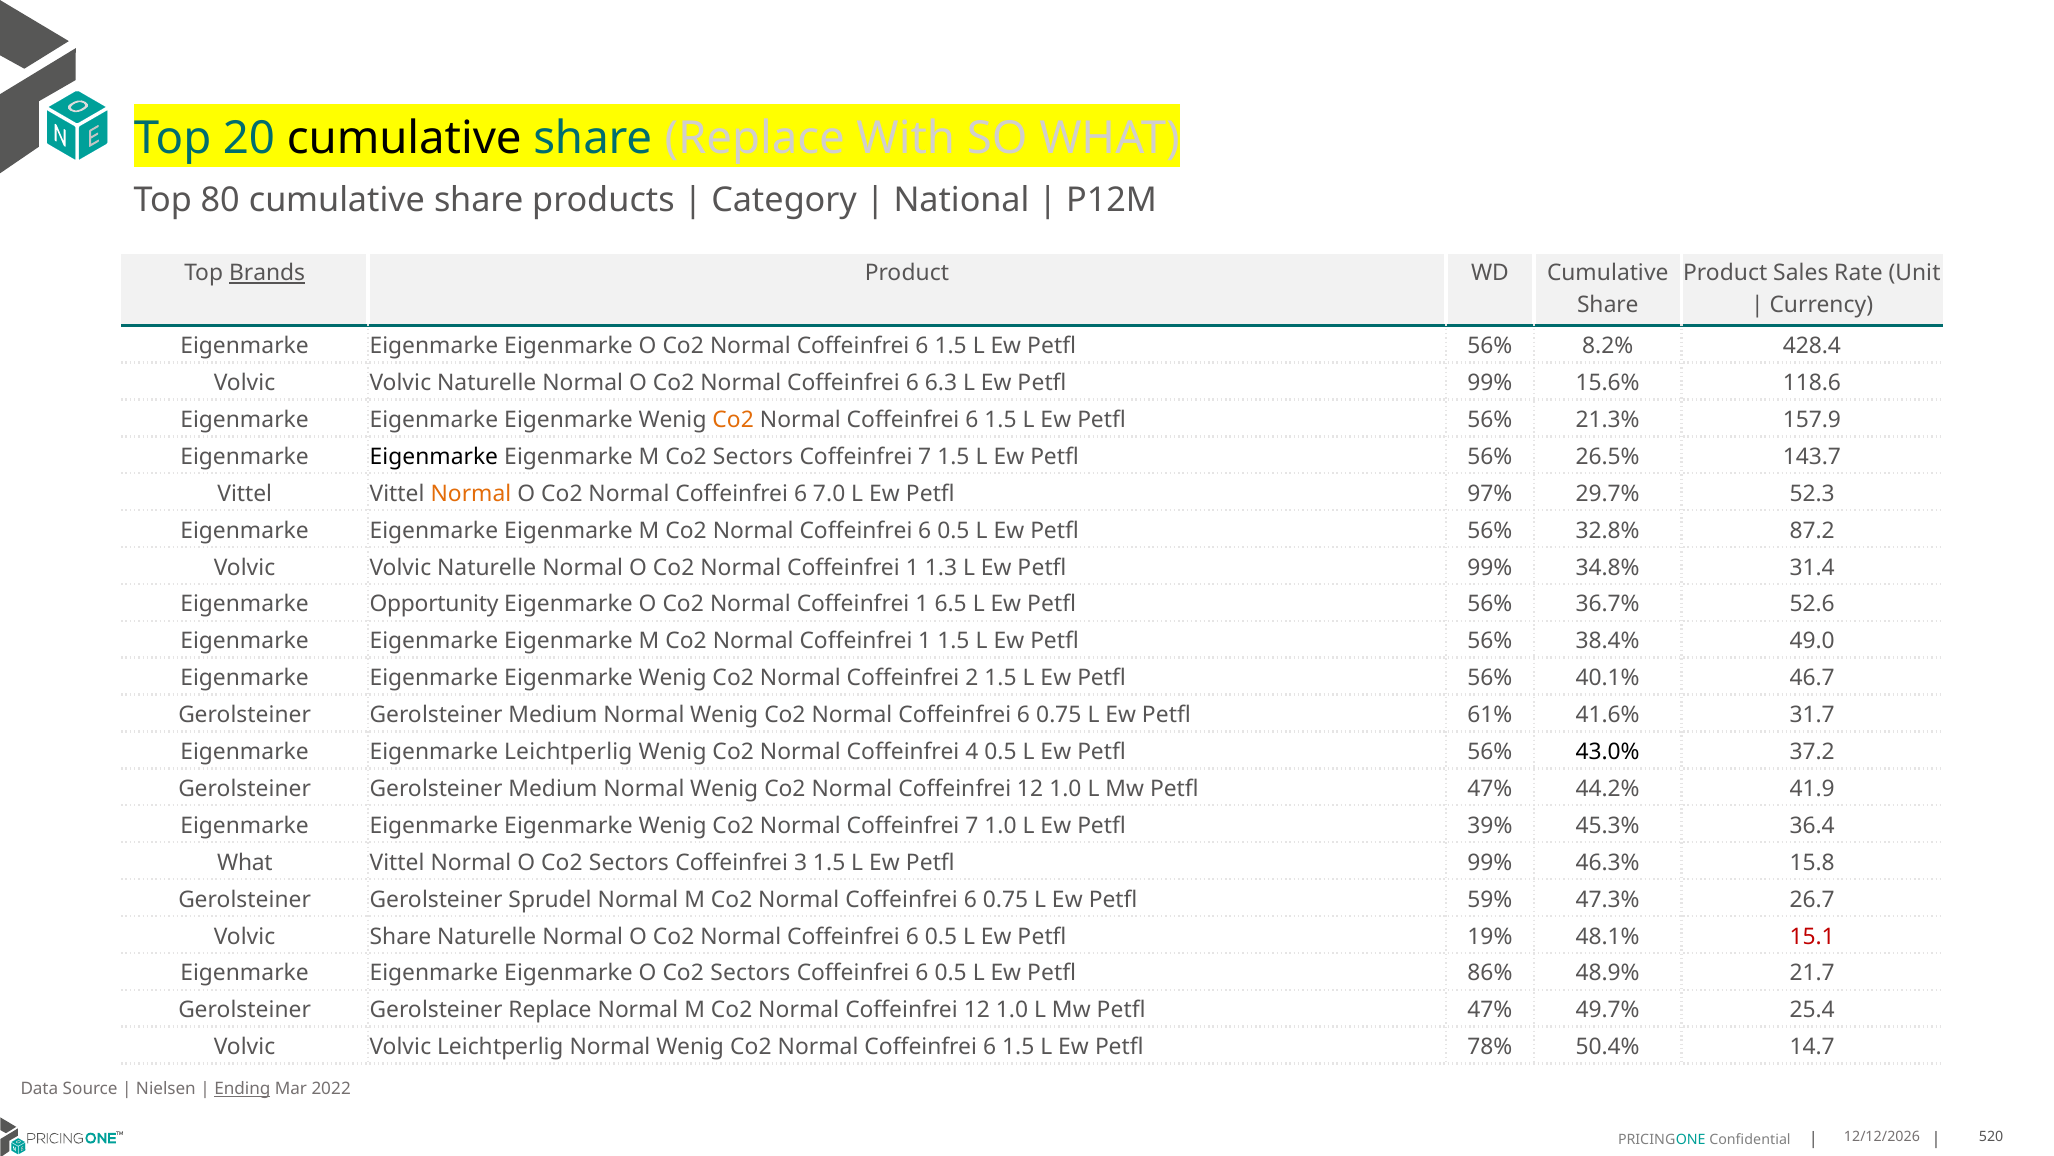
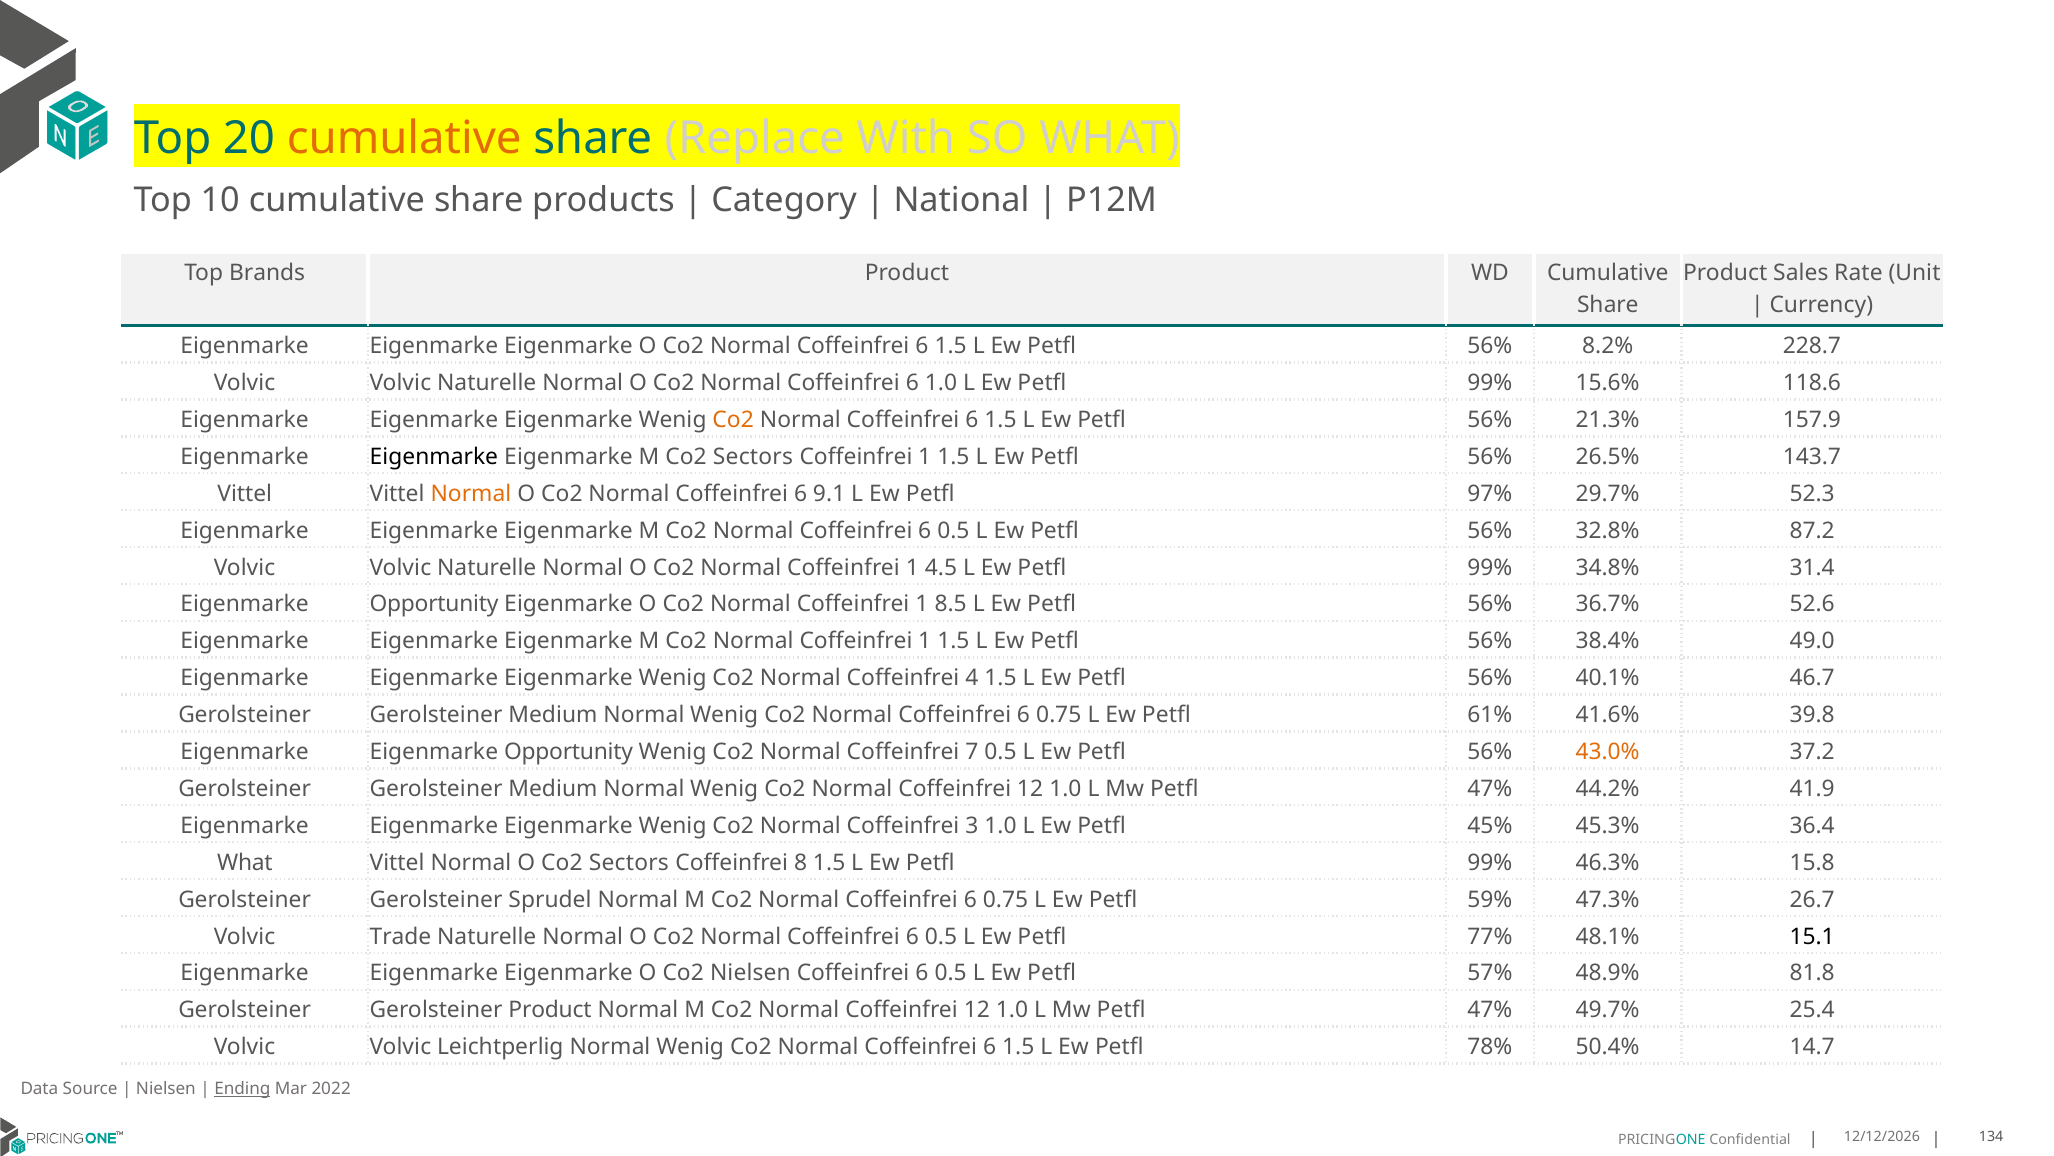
cumulative colour: black -> orange (404, 138)
80: 80 -> 10 (220, 200)
Brands underline: present -> none (267, 273)
428.4: 428.4 -> 228.7 (1812, 346)
6 6.3: 6.3 -> 1.0 (941, 383)
7: 7 -> 1 (925, 457)
7.0: 7.0 -> 9.1 (829, 494)
1.3: 1.3 -> 4.5 (941, 567)
6.5: 6.5 -> 8.5 (951, 604)
2: 2 -> 4 (972, 678)
31.7: 31.7 -> 39.8 (1812, 715)
Eigenmarke Eigenmarke Leichtperlig: Leichtperlig -> Opportunity (569, 752)
4: 4 -> 7 (972, 752)
43.0% colour: black -> orange (1608, 752)
Normal Coffeinfrei 7: 7 -> 3 (972, 825)
39%: 39% -> 45% (1490, 825)
3: 3 -> 8 (801, 862)
Volvic Share: Share -> Trade (401, 936)
19%: 19% -> 77% (1490, 936)
15.1 colour: red -> black (1812, 936)
Eigenmarke O Co2 Sectors: Sectors -> Nielsen (750, 973)
86%: 86% -> 57% (1490, 973)
21.7: 21.7 -> 81.8 (1812, 973)
Gerolsteiner Replace: Replace -> Product (550, 1010)
520: 520 -> 134 (1991, 1136)
